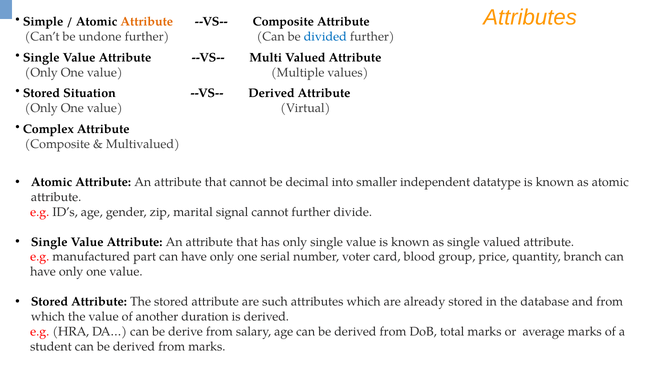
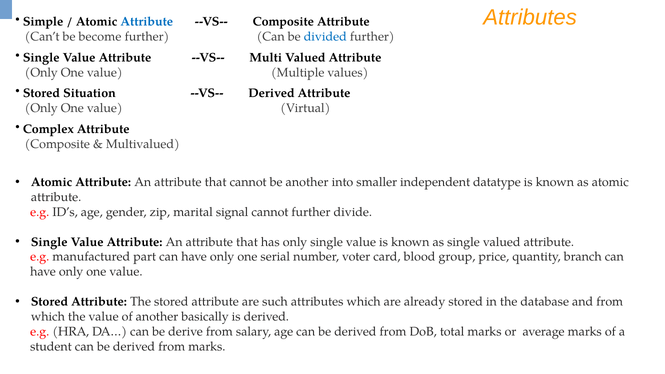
Attribute colour: orange -> blue (147, 22)
undone: undone -> become (100, 37)
be decimal: decimal -> another (307, 182)
duration: duration -> basically (205, 317)
